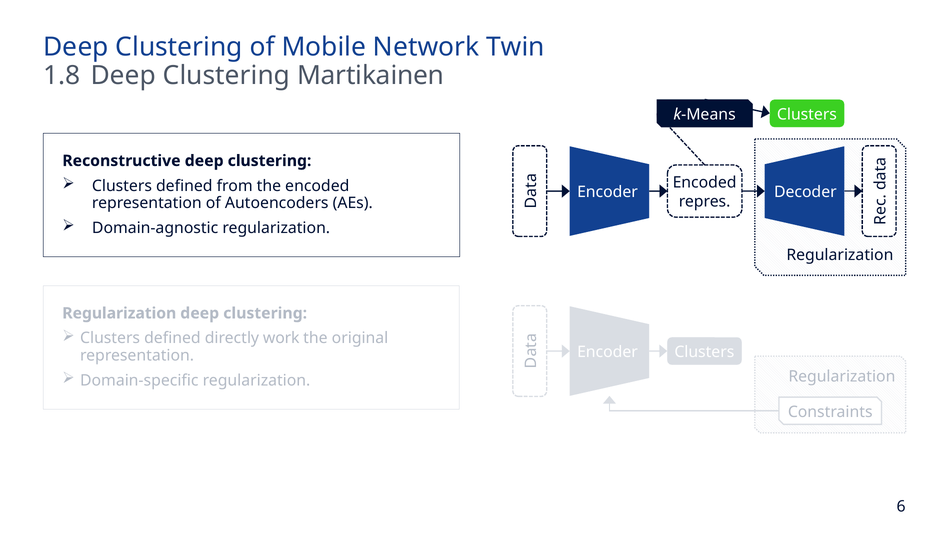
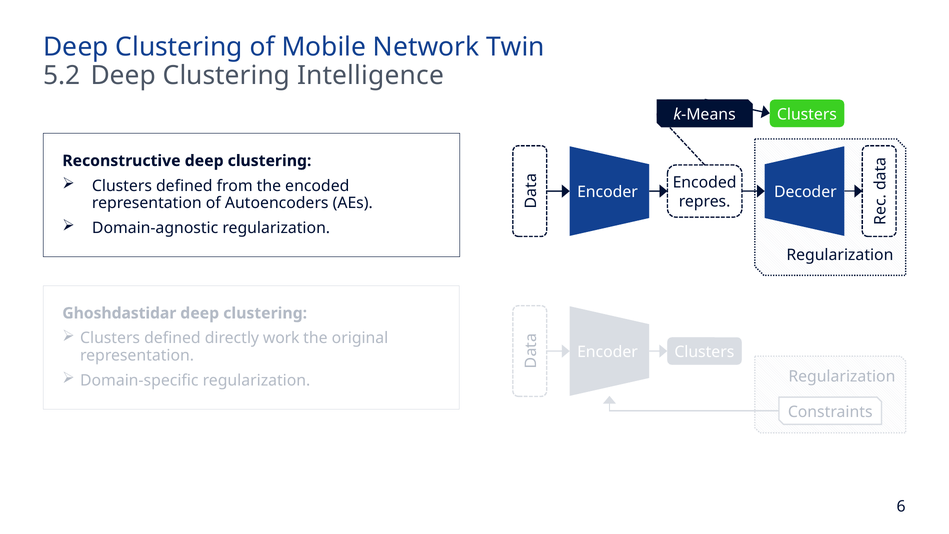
1.8: 1.8 -> 5.2 (62, 75)
Martikainen: Martikainen -> Intelligence (370, 75)
Regularization: Regularization -> Ghoshdastidar (119, 313)
